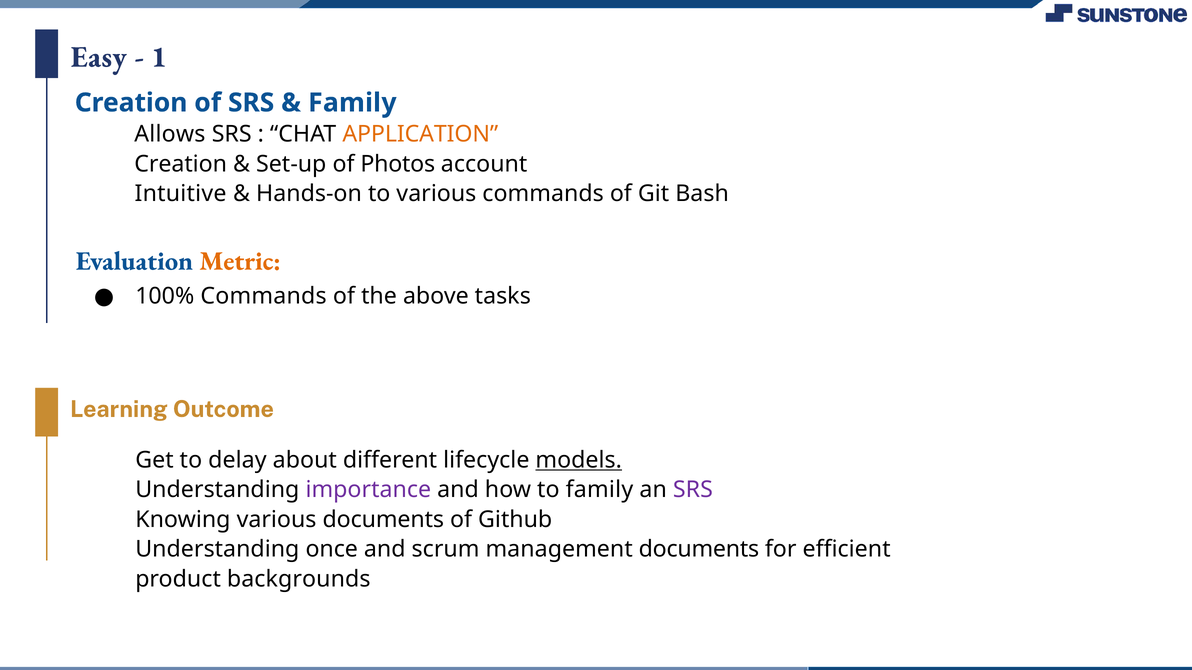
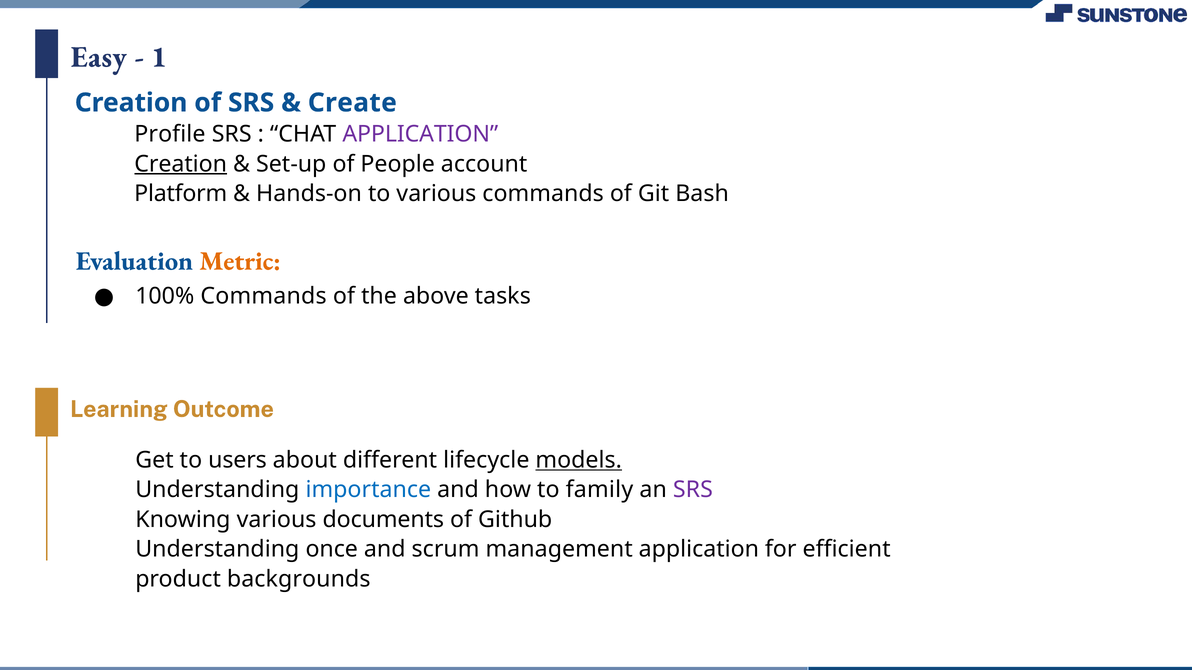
Family: Family -> Create (352, 103)
Allows: Allows -> Profile (170, 134)
APPLICATION colour: orange -> purple (420, 134)
Creation underline: none -> present (181, 164)
Photos: Photos -> People (398, 164)
Intuitive: Intuitive -> Platform (181, 194)
delay: delay -> users (238, 460)
importance colour: purple -> blue (368, 490)
management documents: documents -> application (699, 550)
